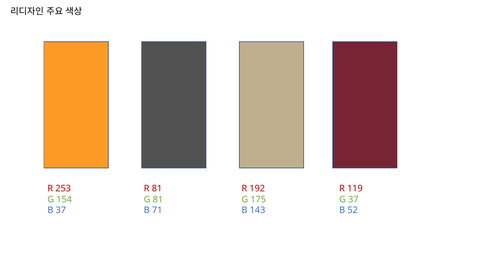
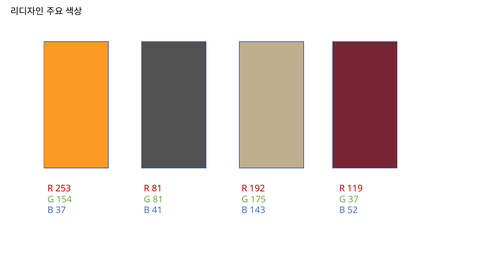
71: 71 -> 41 (157, 210)
